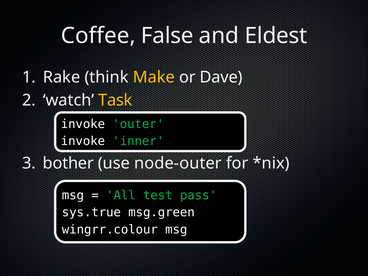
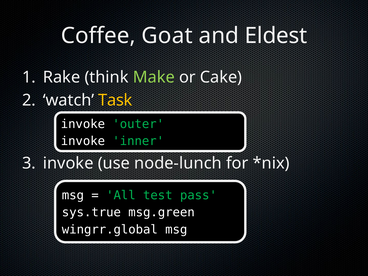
False: False -> Goat (167, 36)
Make colour: yellow -> light green (154, 77)
Dave: Dave -> Cake (221, 77)
bother: bother -> invoke (68, 163)
node-outer: node-outer -> node-lunch (178, 163)
wingrr.colour: wingrr.colour -> wingrr.global (110, 230)
